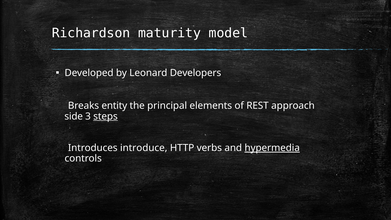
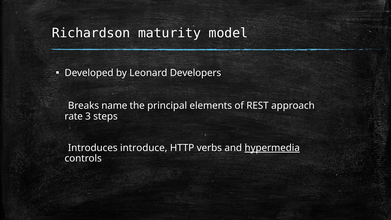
entity: entity -> name (114, 106)
side: side -> rate (74, 116)
steps underline: present -> none (105, 116)
